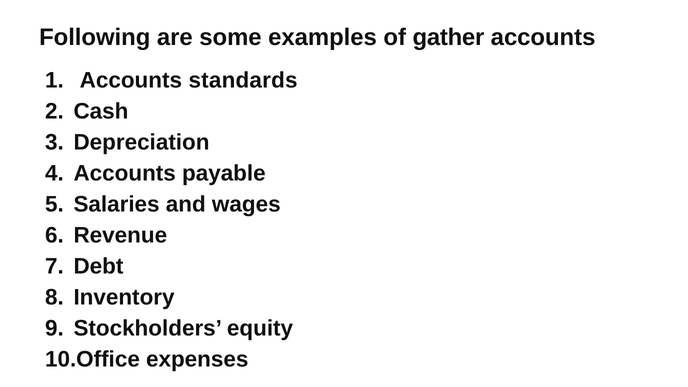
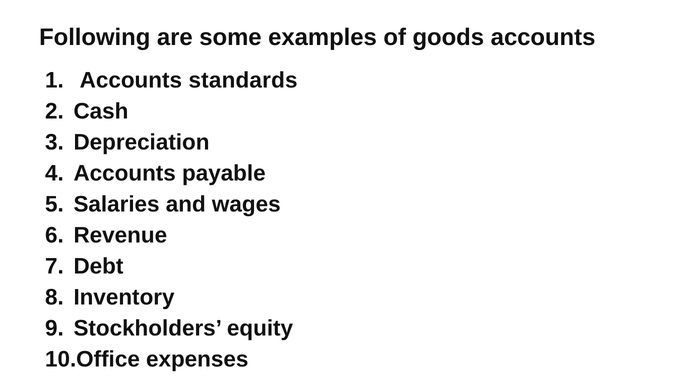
gather: gather -> goods (448, 37)
